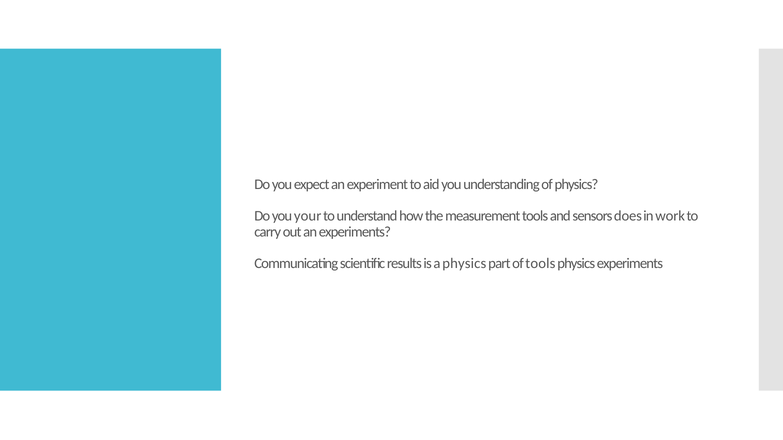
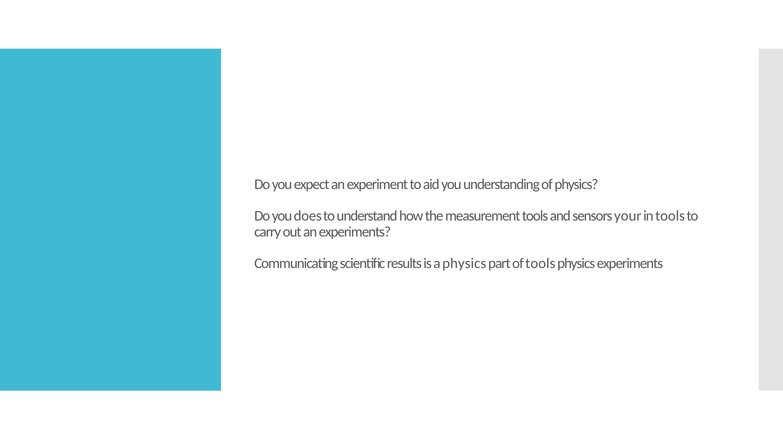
your: your -> does (308, 216)
does: does -> your (628, 216)
in work: work -> tools (670, 216)
